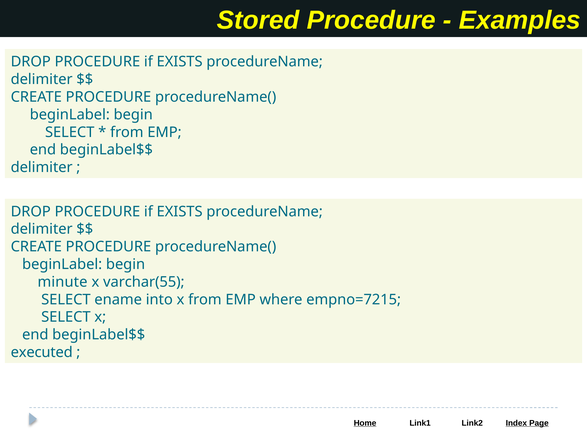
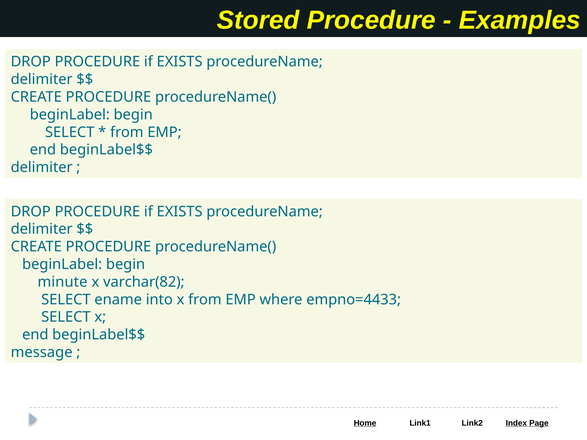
varchar(55: varchar(55 -> varchar(82 (144, 282)
empno=7215: empno=7215 -> empno=4433 (354, 300)
executed: executed -> message (42, 353)
